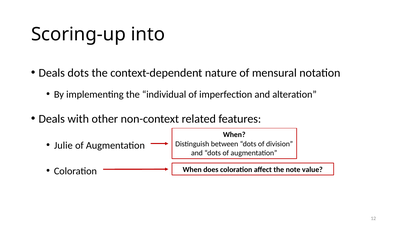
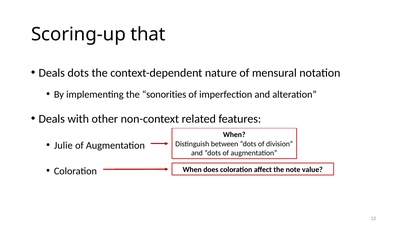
into: into -> that (148, 34)
individual: individual -> sonorities (164, 94)
